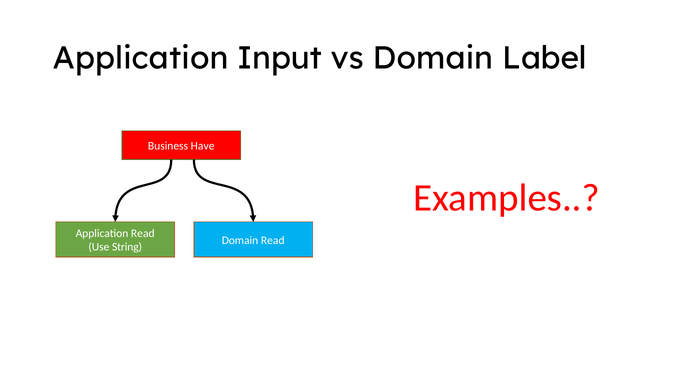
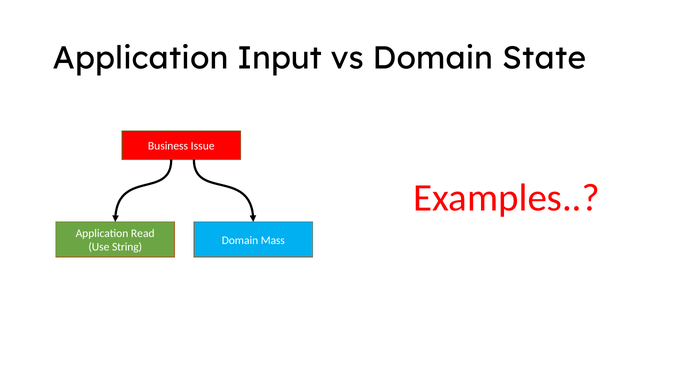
Label: Label -> State (544, 58)
Have: Have -> Issue (203, 146)
Domain Read: Read -> Mass (273, 240)
